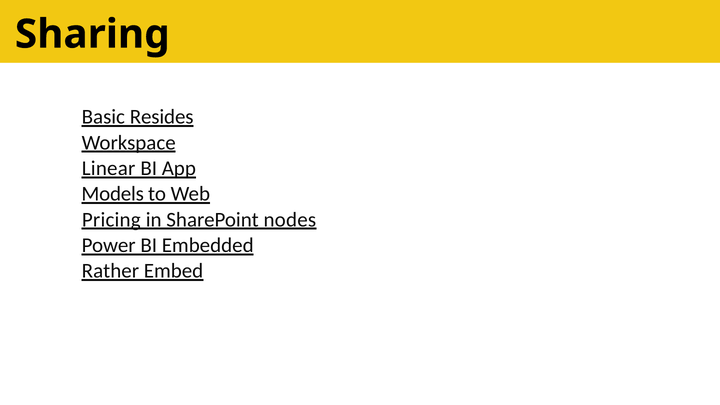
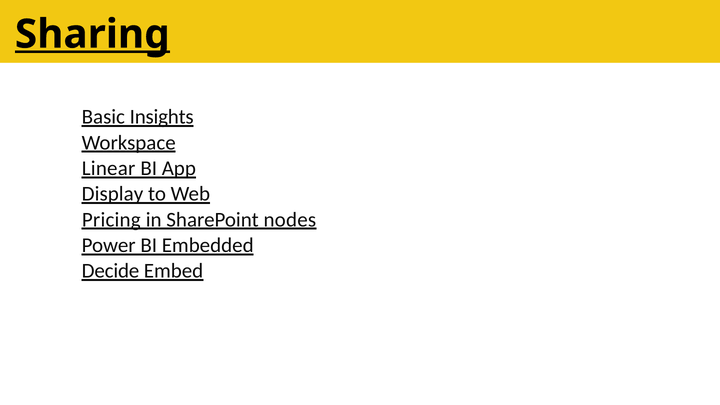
Sharing underline: none -> present (92, 34)
Resides: Resides -> Insights (162, 117)
Models: Models -> Display (113, 194)
Rather: Rather -> Decide (111, 271)
